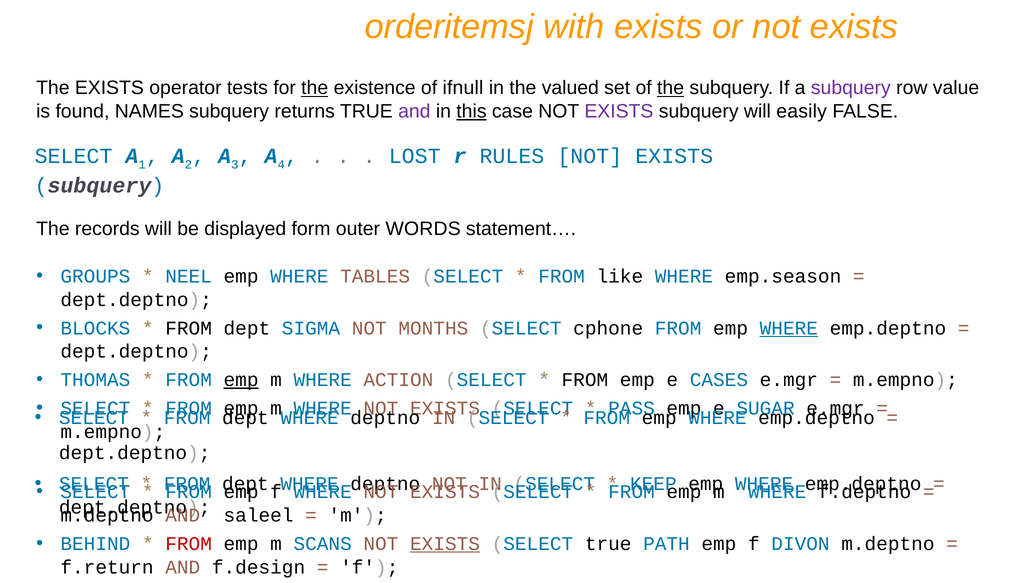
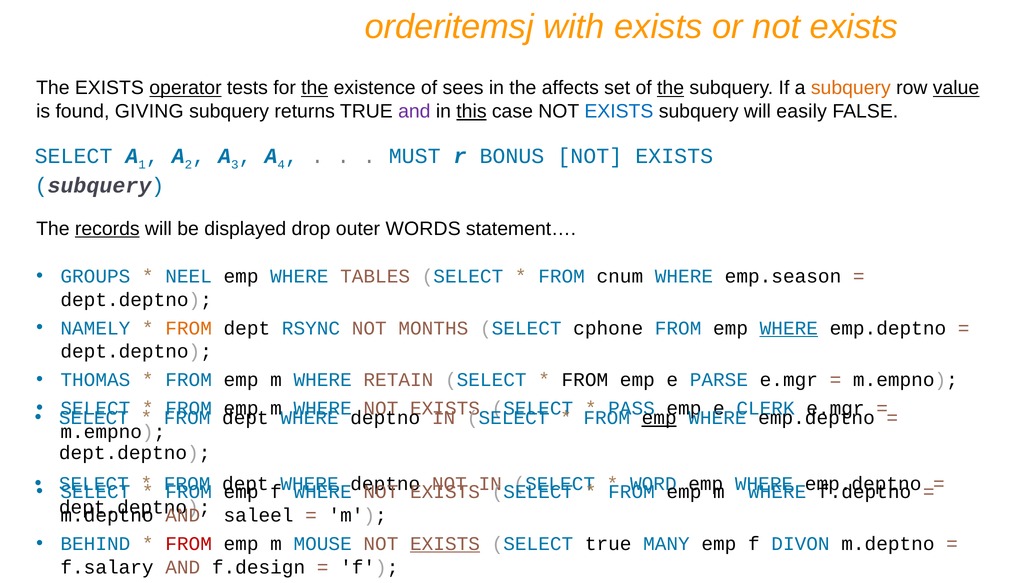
operator underline: none -> present (185, 88)
ifnull: ifnull -> sees (463, 88)
valued: valued -> affects (570, 88)
subquery colour: purple -> orange (851, 88)
value underline: none -> present (956, 88)
NAMES: NAMES -> GIVING (149, 111)
EXISTS colour: purple -> blue (619, 111)
LOST: LOST -> MUST (415, 156)
RULES: RULES -> BONUS (512, 156)
records underline: none -> present (107, 229)
form: form -> drop (311, 229)
like: like -> cnum (620, 276)
BLOCKS: BLOCKS -> NAMELY (95, 328)
FROM colour: black -> orange (189, 328)
SIGMA: SIGMA -> RSYNC (311, 328)
emp underline: present -> none (241, 380)
ACTION: ACTION -> RETAIN (398, 380)
CASES: CASES -> PARSE (719, 380)
SUGAR: SUGAR -> CLERK (766, 408)
emp underline: none -> present (659, 418)
KEEP: KEEP -> WORD (653, 484)
SCANS: SCANS -> MOUSE (323, 544)
PATH: PATH -> MANY (666, 544)
f.return: f.return -> f.salary (107, 567)
